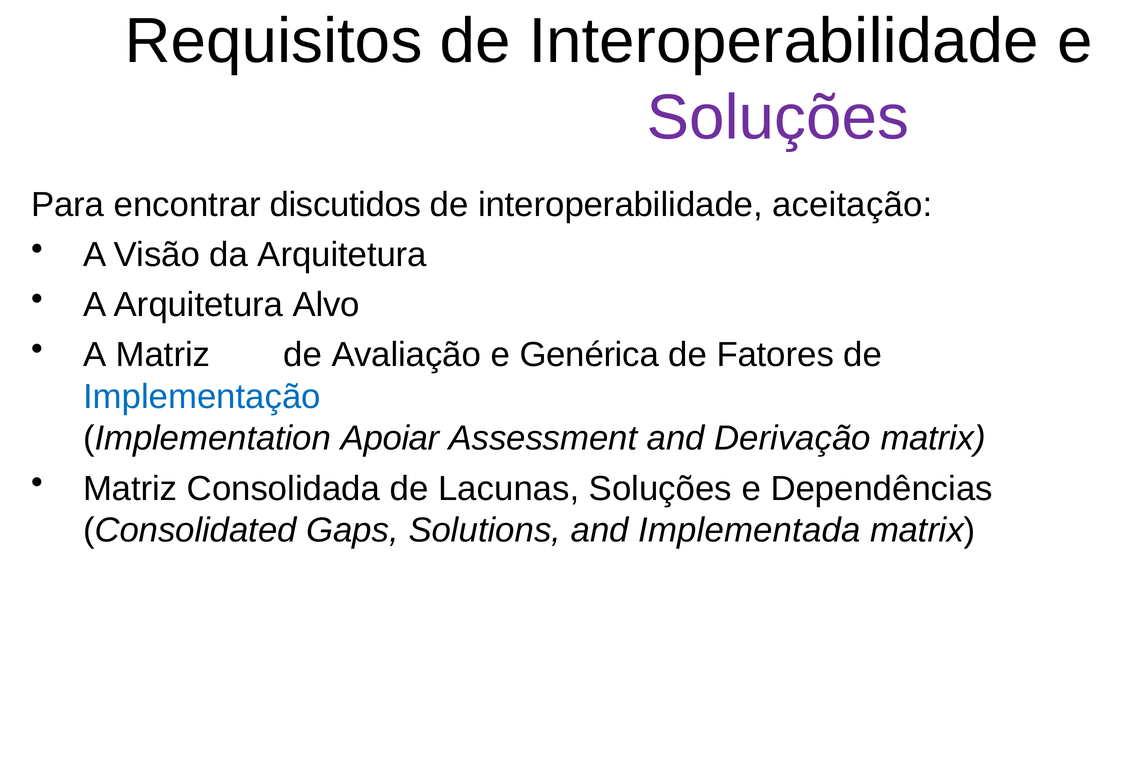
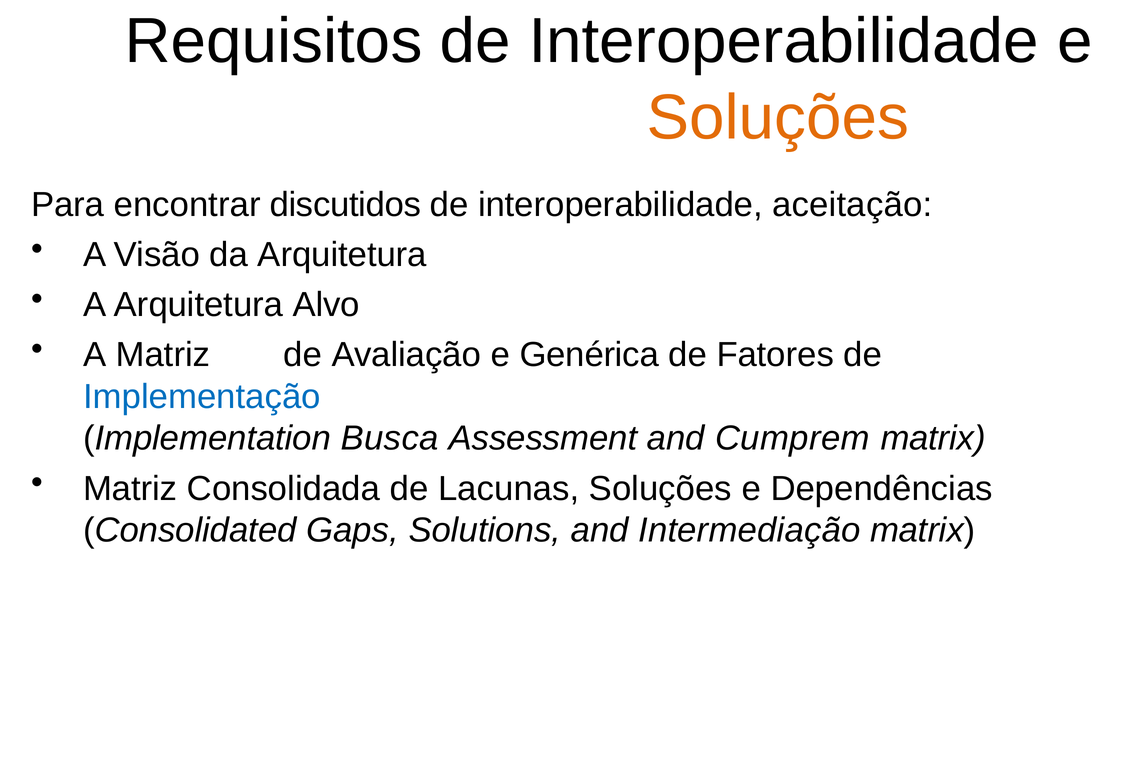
Soluções colour: purple -> orange (778, 118)
Apoiar: Apoiar -> Busca (390, 439)
Derivação: Derivação -> Cumprem (792, 439)
Implementada: Implementada -> Intermediação (749, 530)
